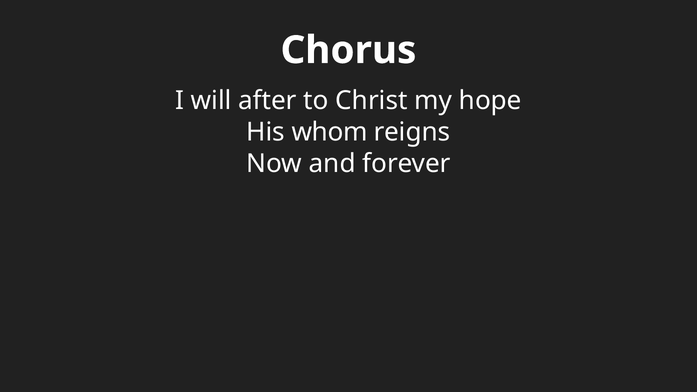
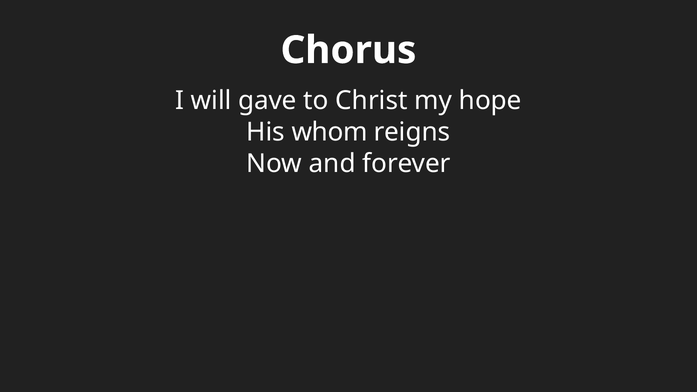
after: after -> gave (268, 101)
